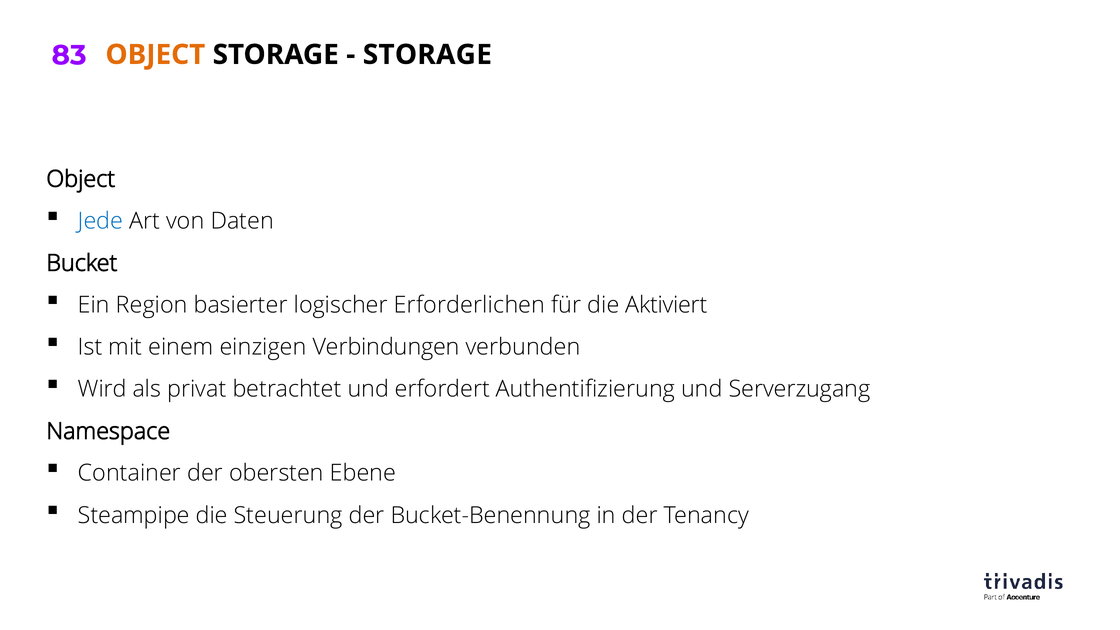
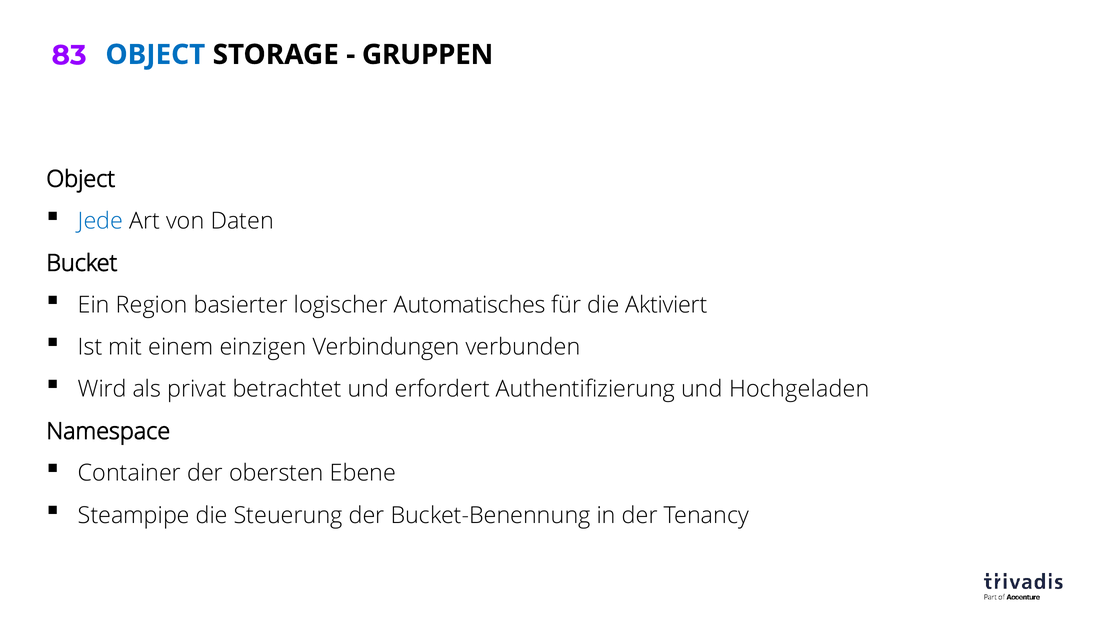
OBJECT colour: orange -> blue (155, 55)
STORAGE: STORAGE -> GRUPPEN (428, 55)
Erforderlichen: Erforderlichen -> Automatisches (470, 305)
Serverzugang: Serverzugang -> Hochgeladen (799, 389)
